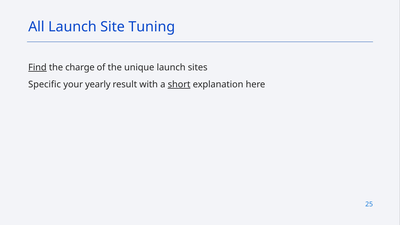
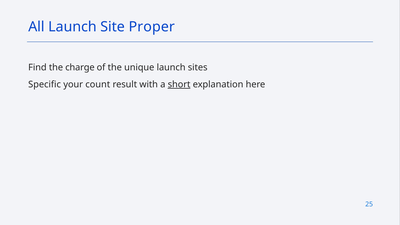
Tuning: Tuning -> Proper (152, 27)
Find underline: present -> none (37, 67)
yearly: yearly -> count (98, 84)
